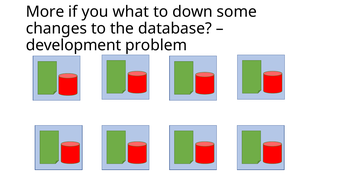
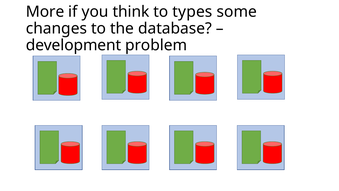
what: what -> think (131, 12)
down: down -> types (192, 12)
